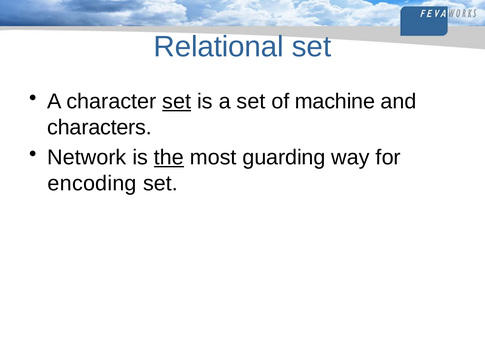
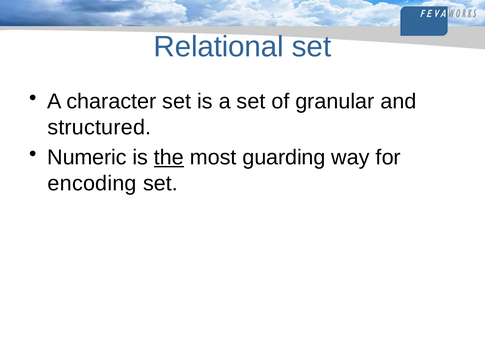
set underline: present -> none (177, 102)
machine: machine -> granular (335, 102)
characters: characters -> structured (99, 128)
Network: Network -> Numeric (87, 158)
